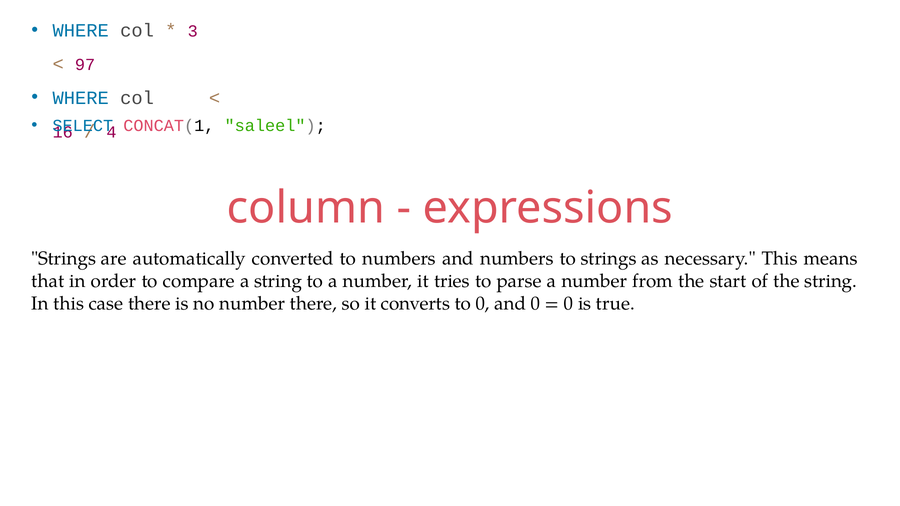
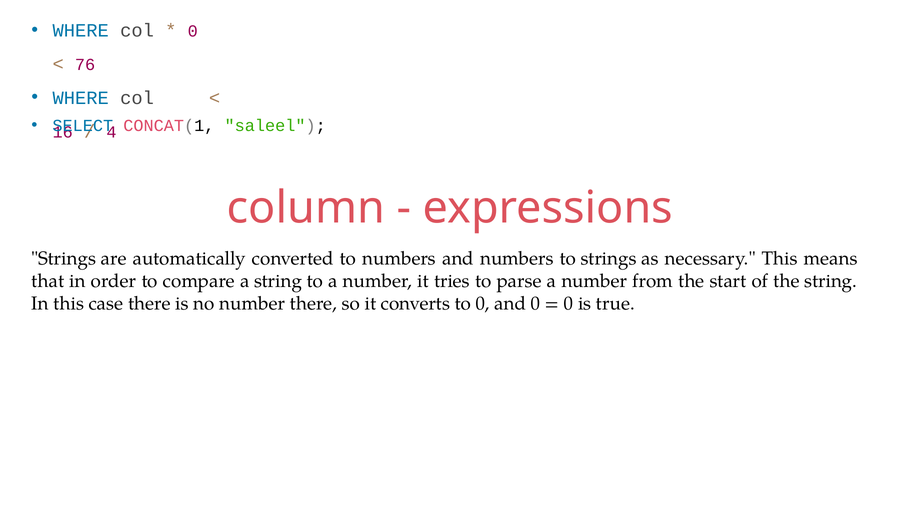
3: 3 -> 0 (193, 31)
97: 97 -> 76 (85, 65)
